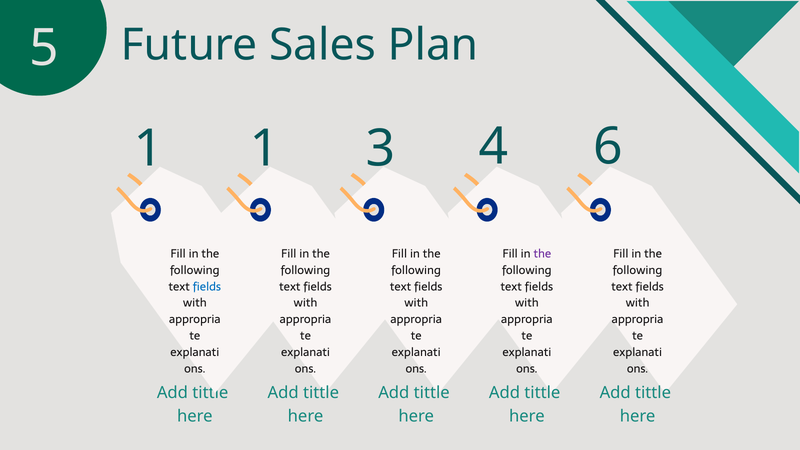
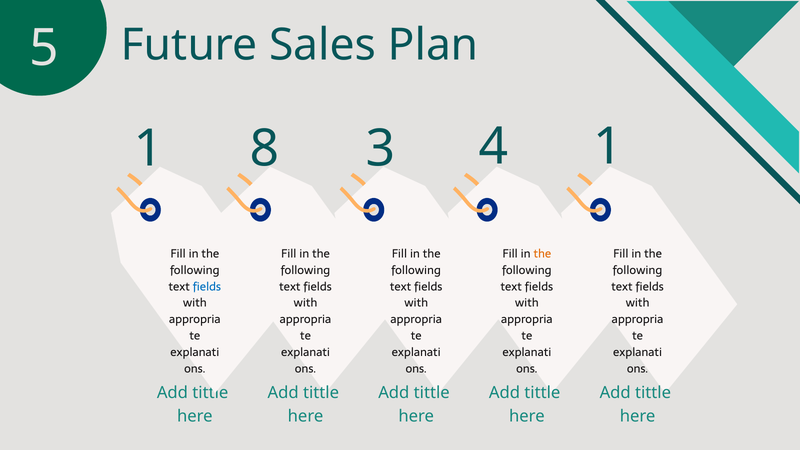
1 1: 1 -> 8 (265, 149)
4 6: 6 -> 1 (608, 147)
the colour: purple -> orange (542, 254)
